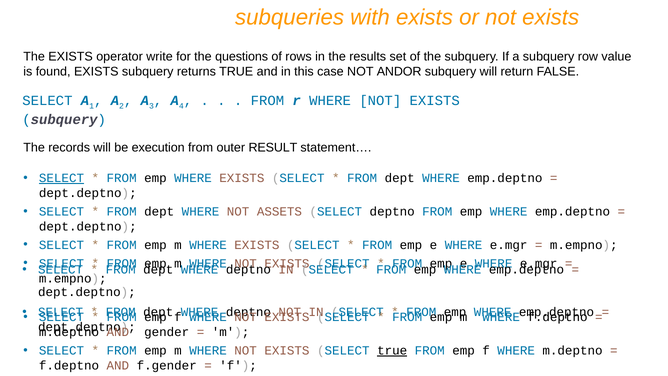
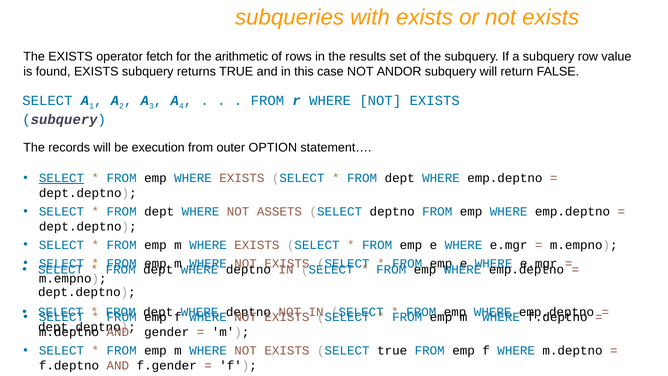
write: write -> fetch (160, 57)
questions: questions -> arithmetic (242, 57)
RESULT: RESULT -> OPTION (273, 147)
true underline: present -> none (392, 350)
